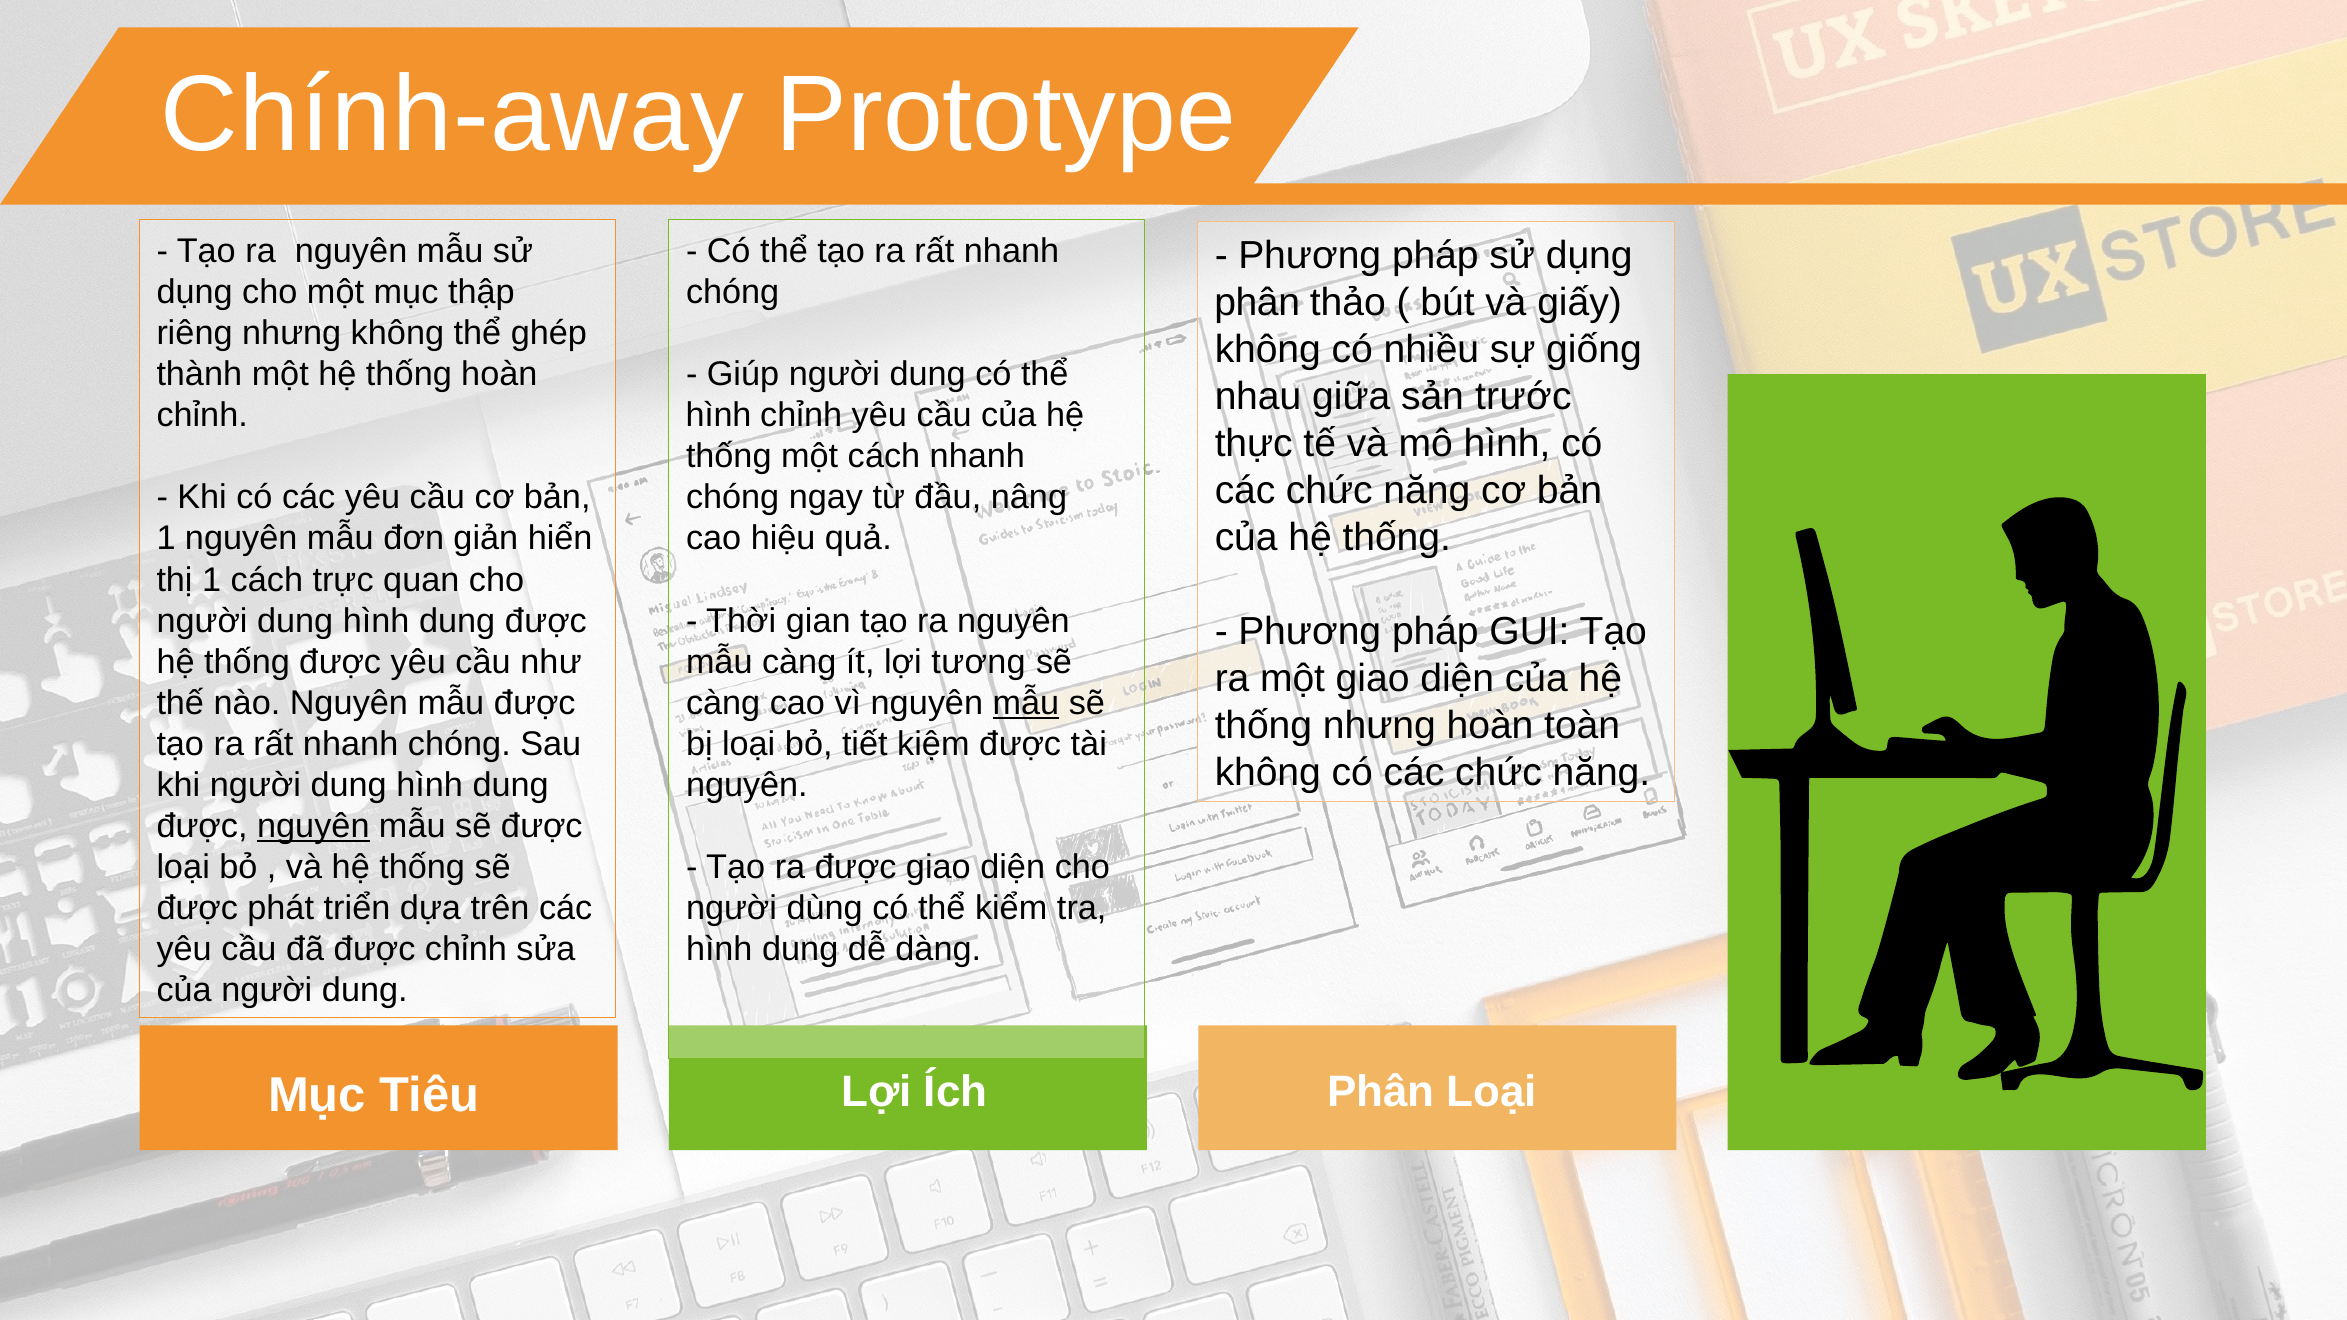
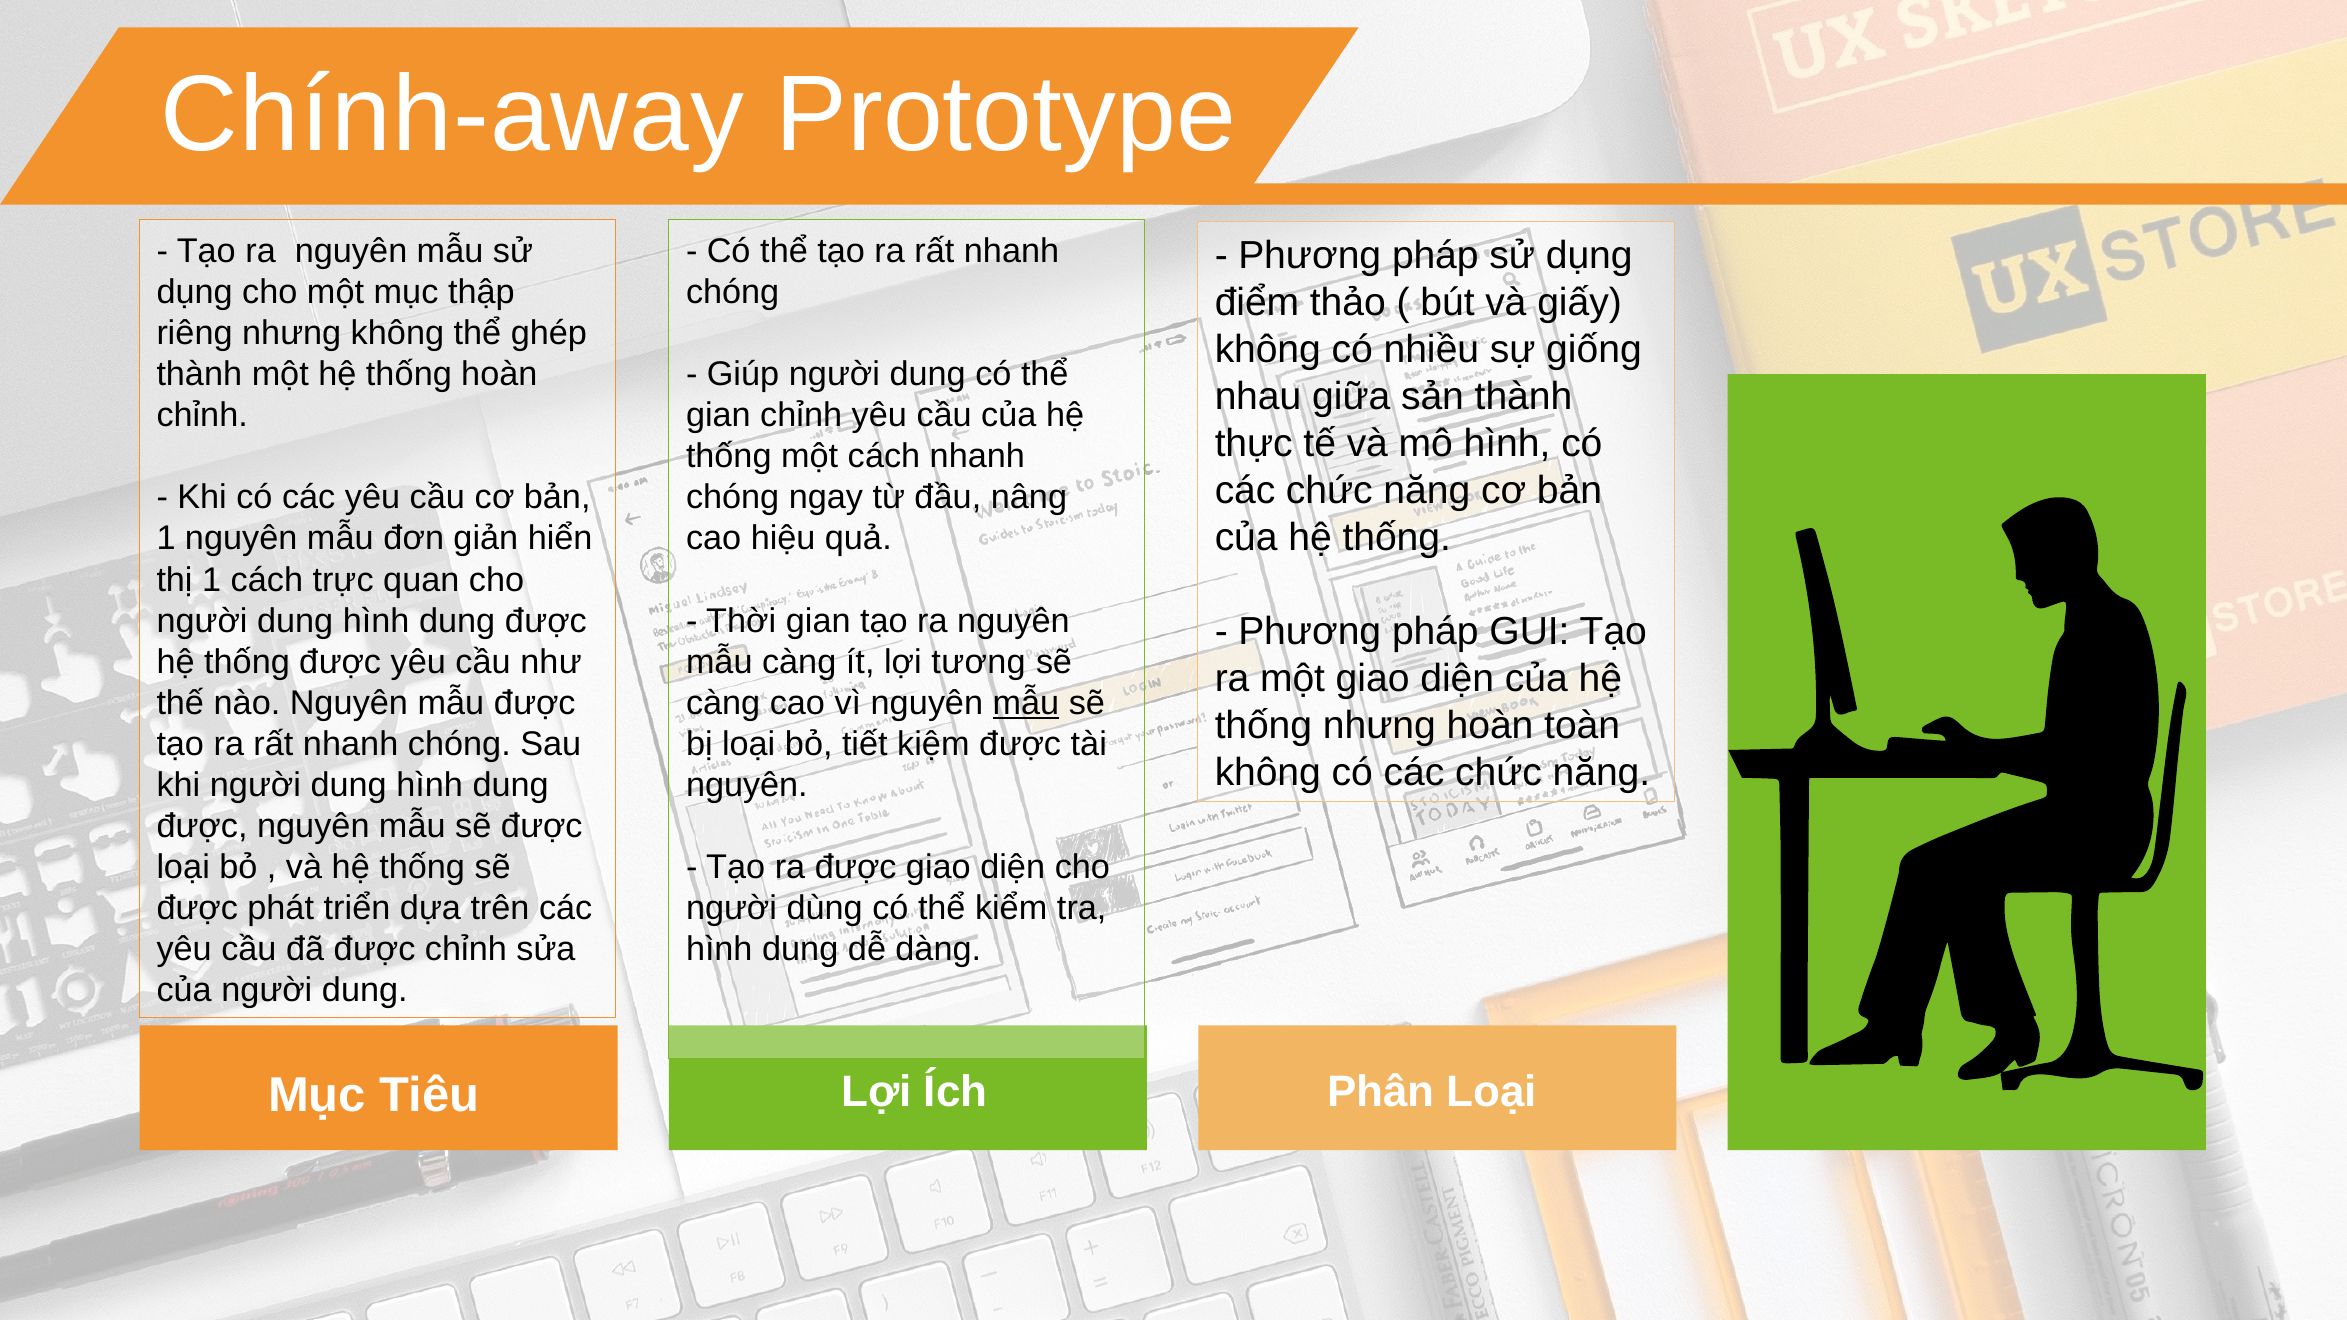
phân: phân -> điểm (1257, 303)
sản trước: trước -> thành (1524, 397)
hình: hình -> gian (718, 415)
nguyên underline: present -> none (313, 826)
